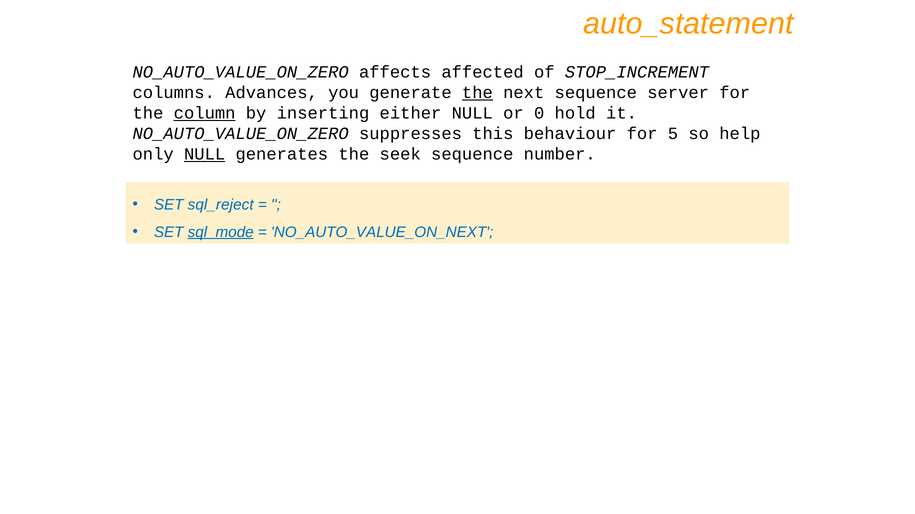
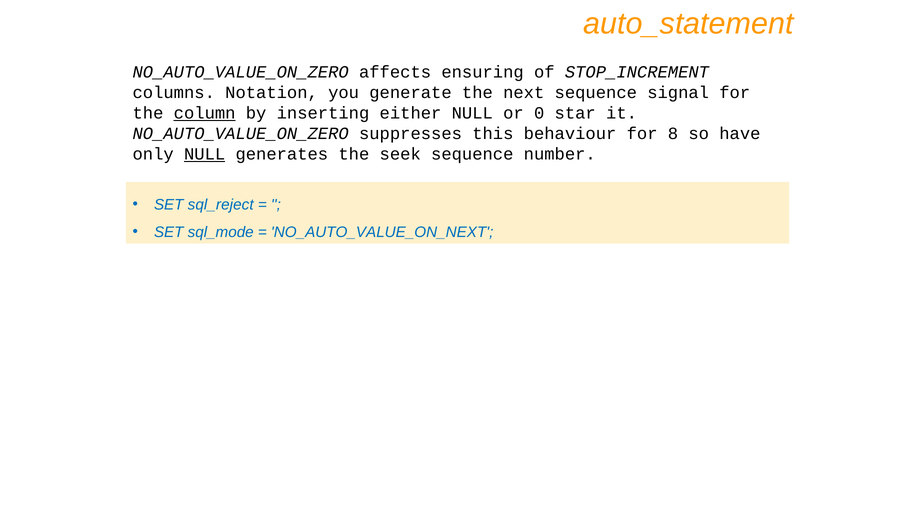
affected: affected -> ensuring (483, 72)
Advances: Advances -> Notation (272, 93)
the underline: present -> none (477, 93)
server: server -> signal (678, 93)
hold: hold -> star (575, 113)
5: 5 -> 8 (673, 134)
help: help -> have (740, 134)
sql_mode underline: present -> none (221, 232)
